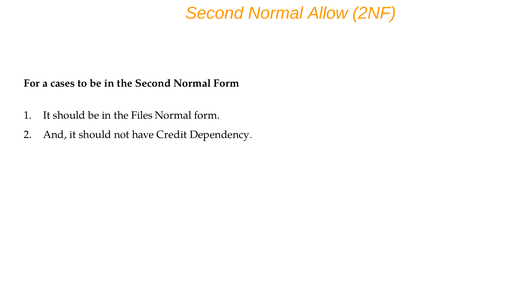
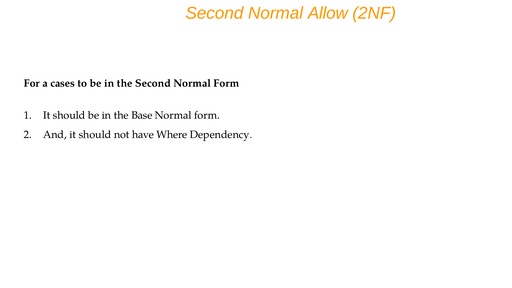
Files: Files -> Base (142, 115)
Credit: Credit -> Where (172, 135)
